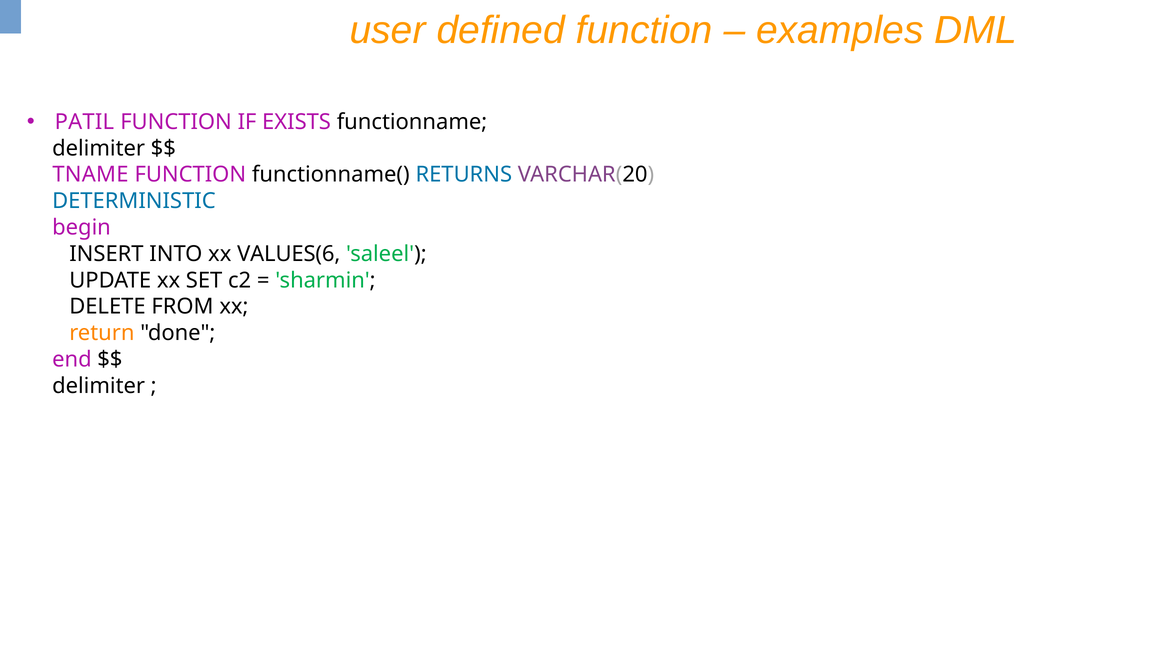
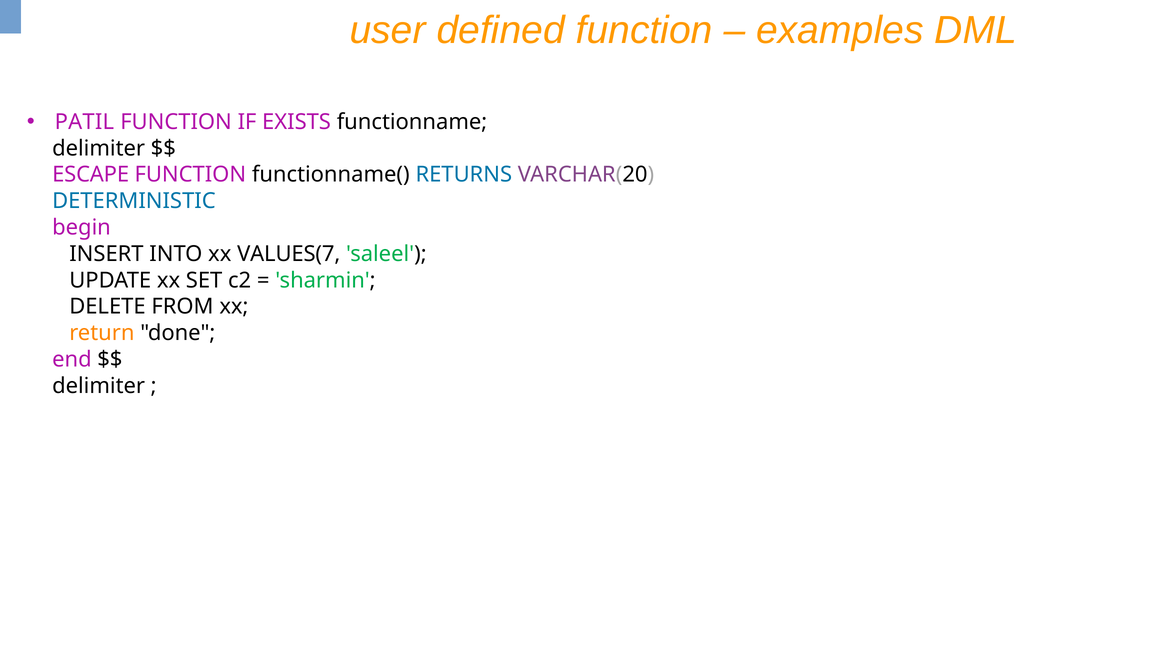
TNAME: TNAME -> ESCAPE (91, 175)
VALUES(6: VALUES(6 -> VALUES(7 (289, 254)
